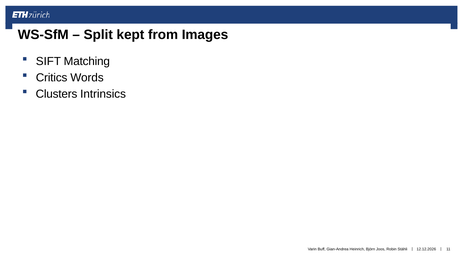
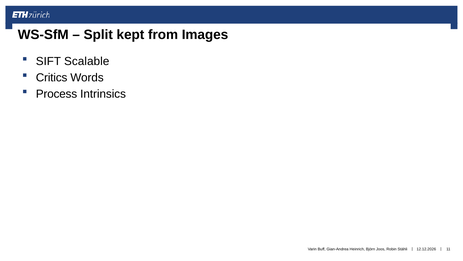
Matching: Matching -> Scalable (87, 61)
Clusters: Clusters -> Process (57, 94)
